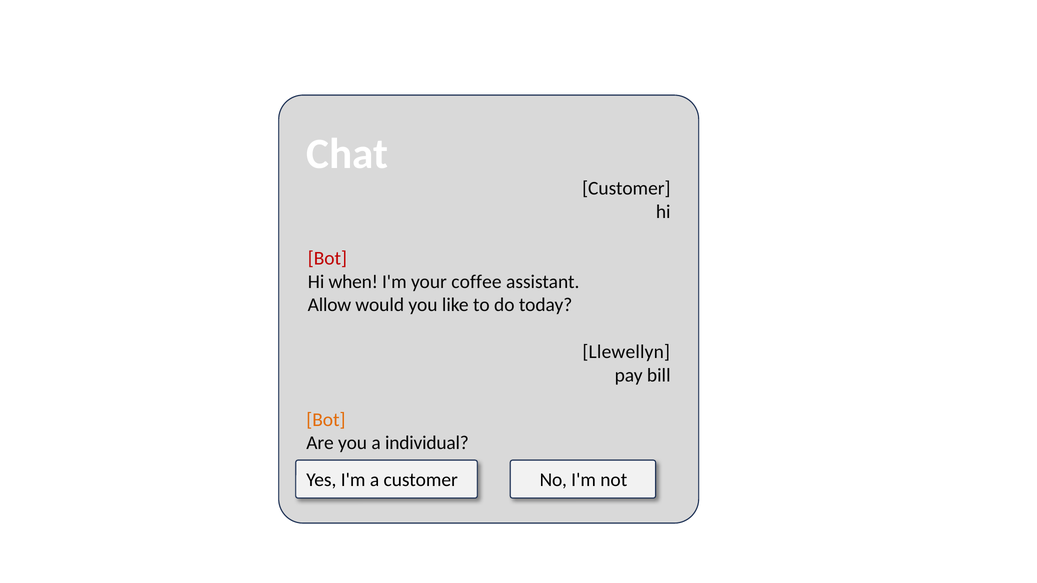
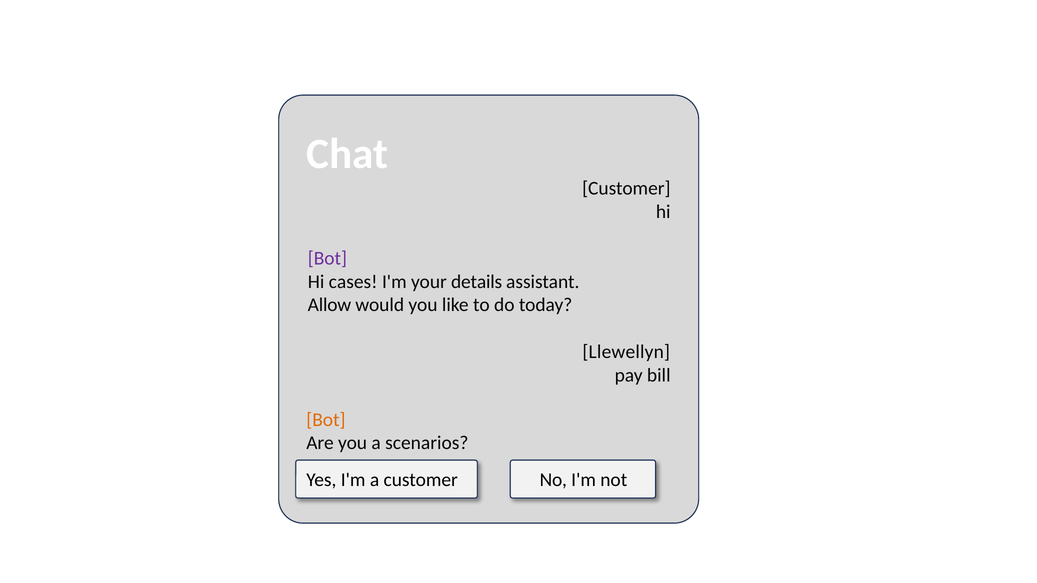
Bot colour: red -> purple (327, 258)
when: when -> cases (353, 282)
coffee: coffee -> details (477, 282)
individual: individual -> scenarios (427, 443)
